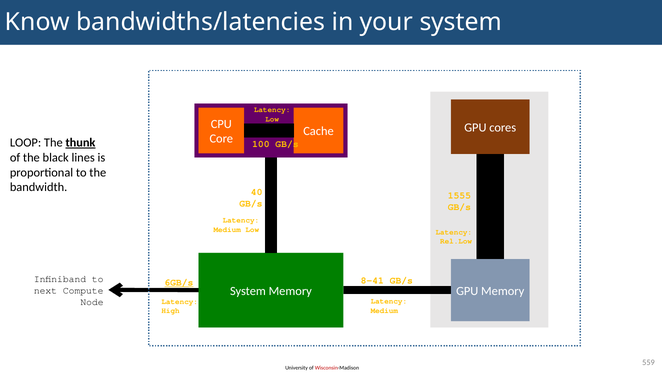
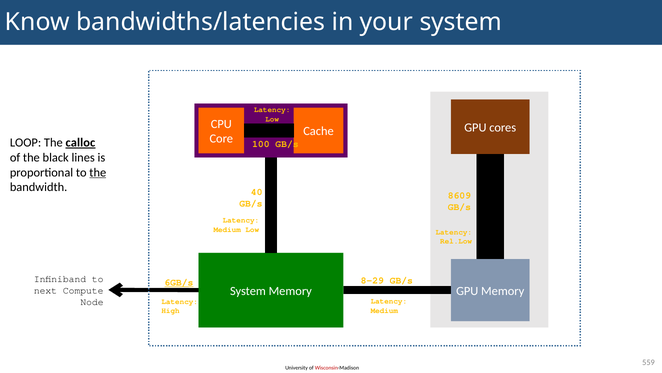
thunk: thunk -> calloc (80, 142)
the underline: none -> present (98, 172)
1555: 1555 -> 8609 (459, 195)
8-41: 8-41 -> 8-29 (372, 280)
